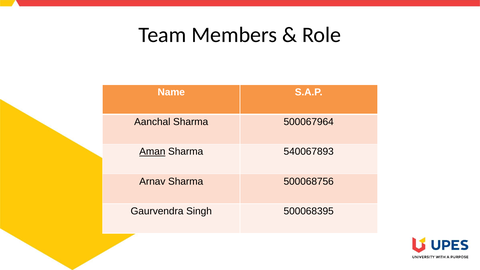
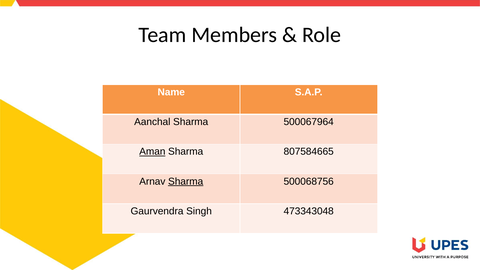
540067893: 540067893 -> 807584665 (309, 152)
Sharma underline: none -> present (186, 181)
500068395: 500068395 -> 473343048 (309, 211)
